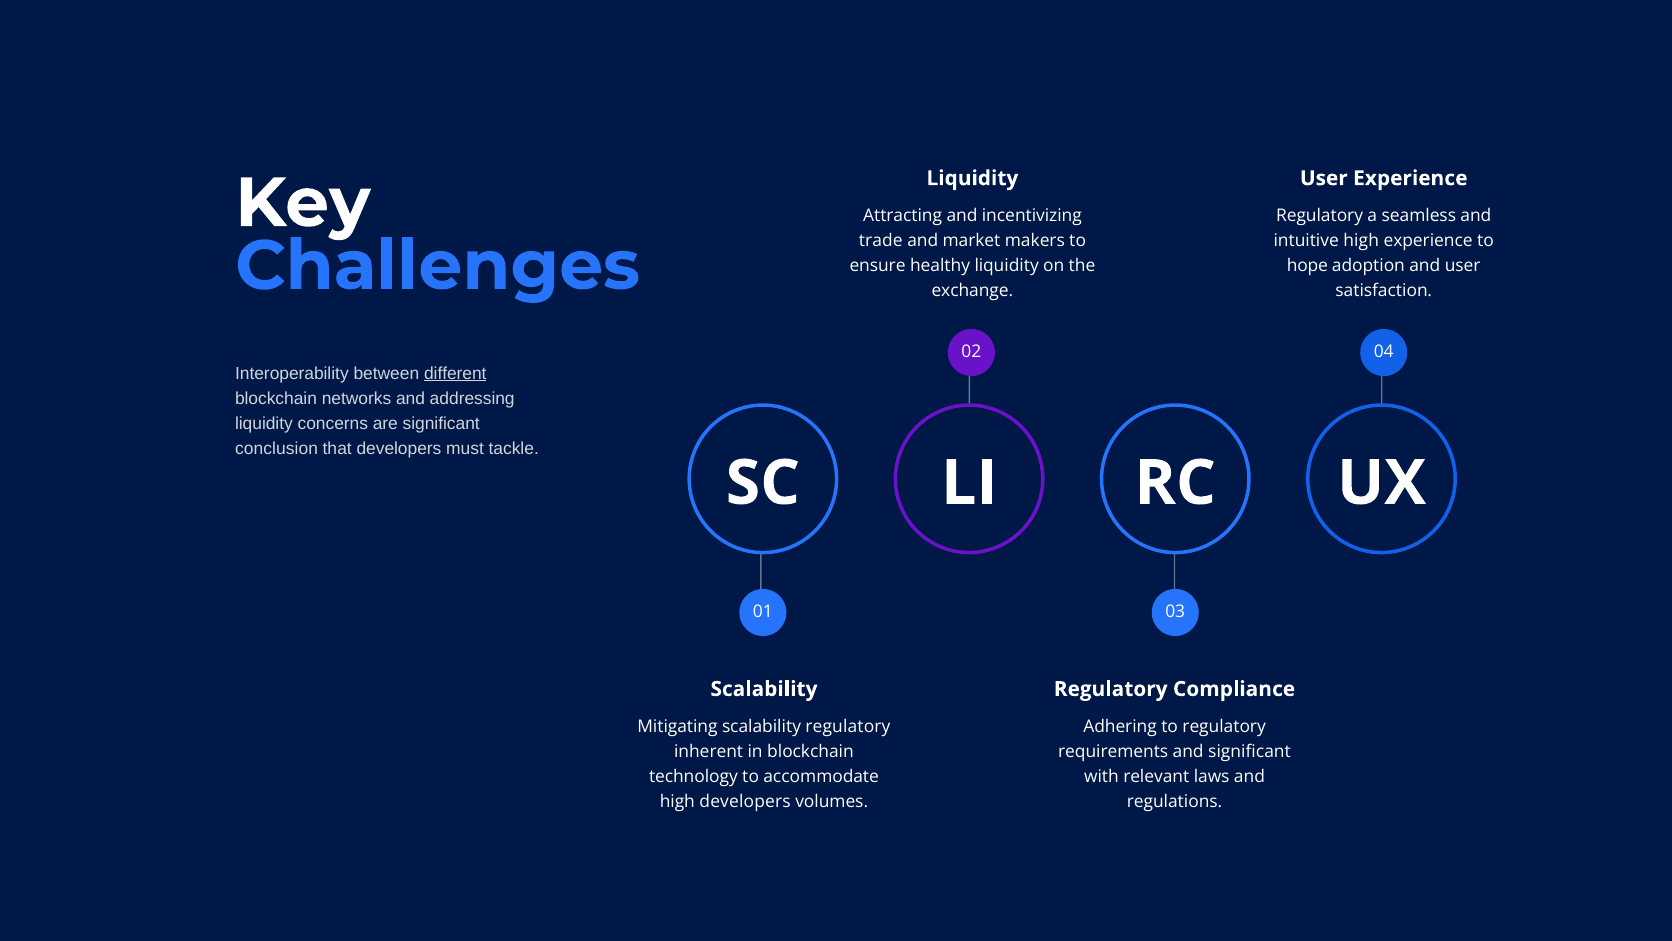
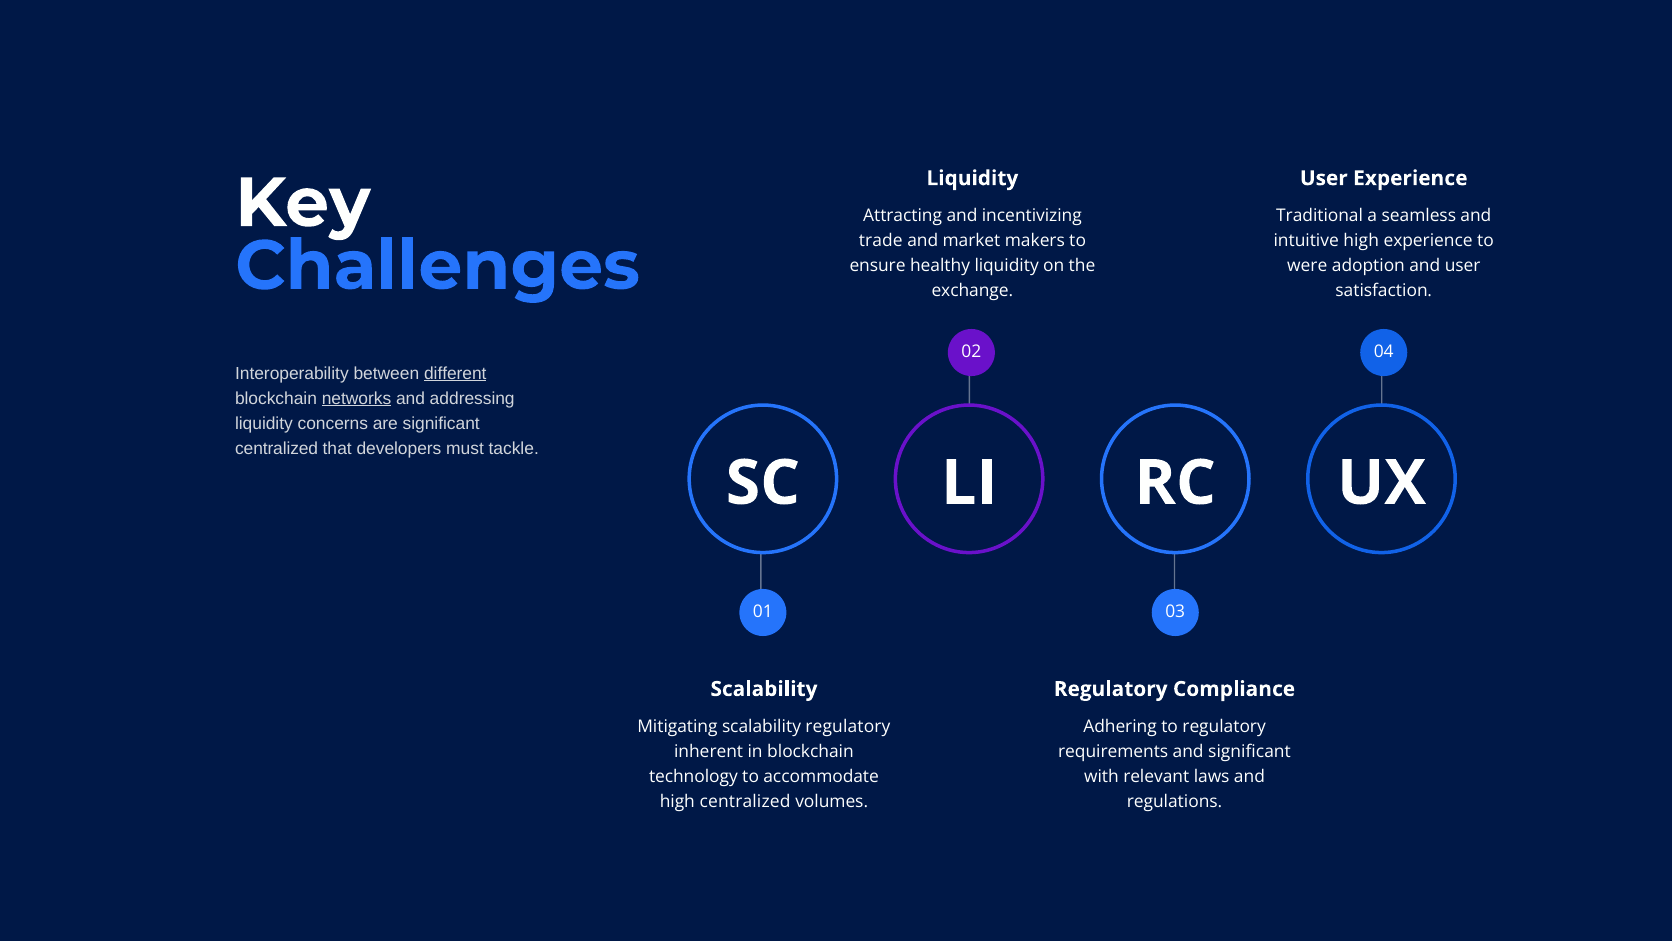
Regulatory: Regulatory -> Traditional (1320, 216)
hope: hope -> were (1307, 266)
networks underline: none -> present (357, 398)
conclusion: conclusion -> centralized (277, 448)
high developers: developers -> centralized (745, 801)
